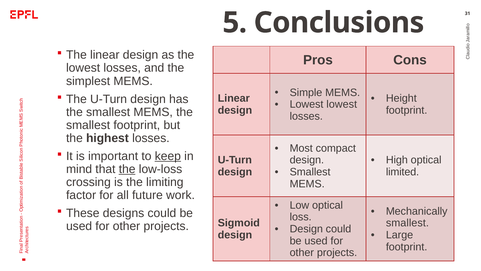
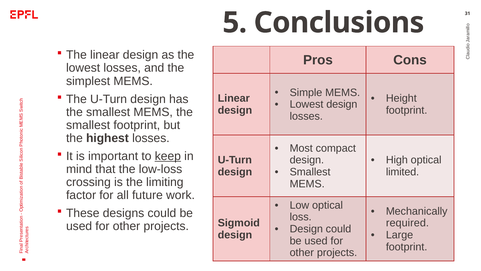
Lowest lowest: lowest -> design (342, 104)
the underline: present -> none (127, 169)
smallest: smallest -> required (407, 223)
